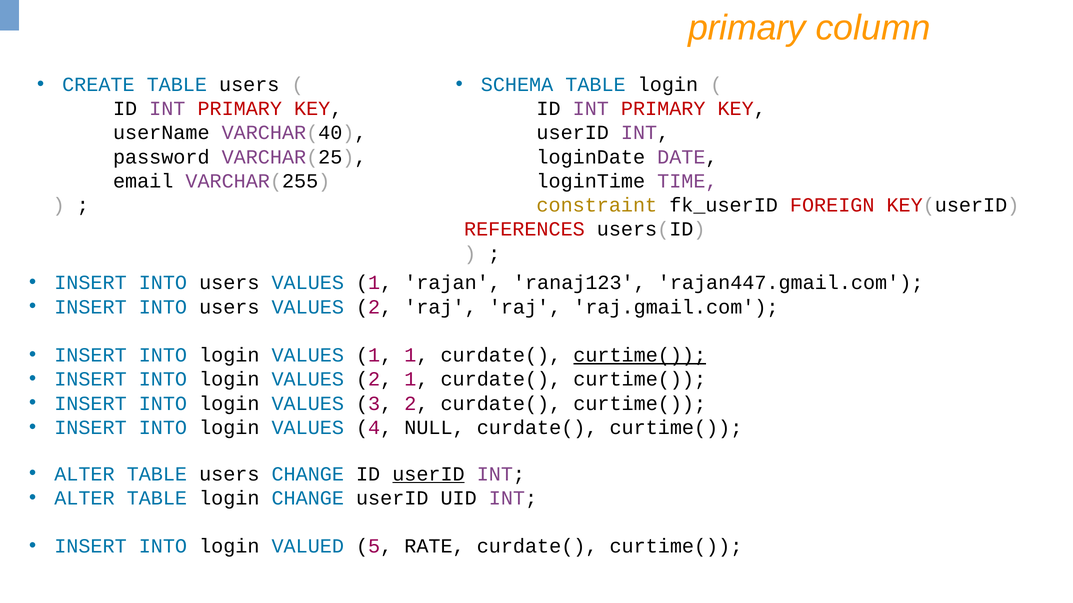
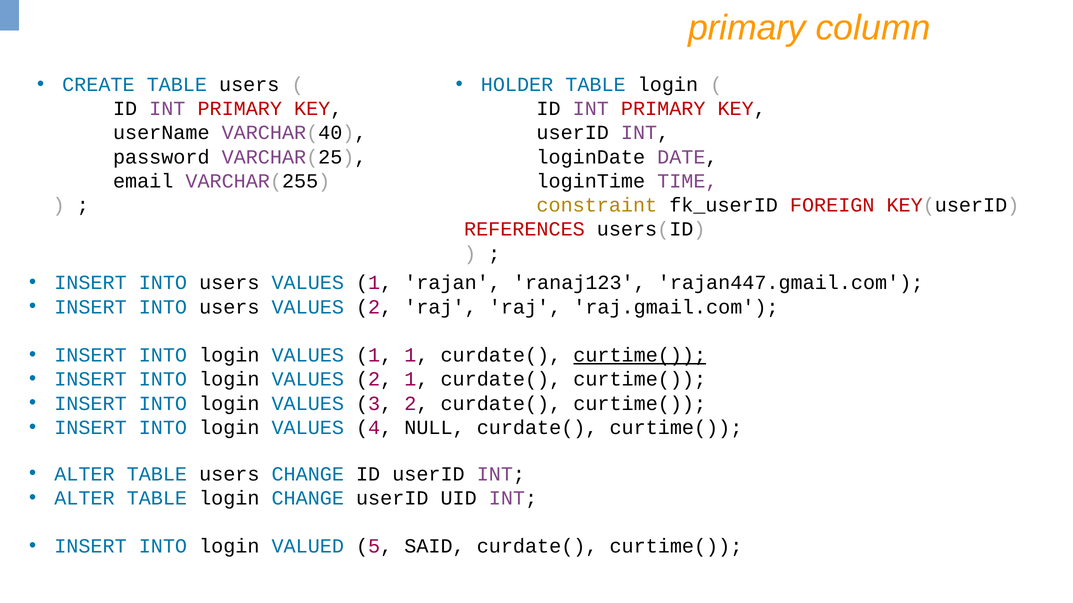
SCHEMA: SCHEMA -> HOLDER (517, 85)
userID underline: present -> none (428, 474)
RATE: RATE -> SAID (435, 547)
